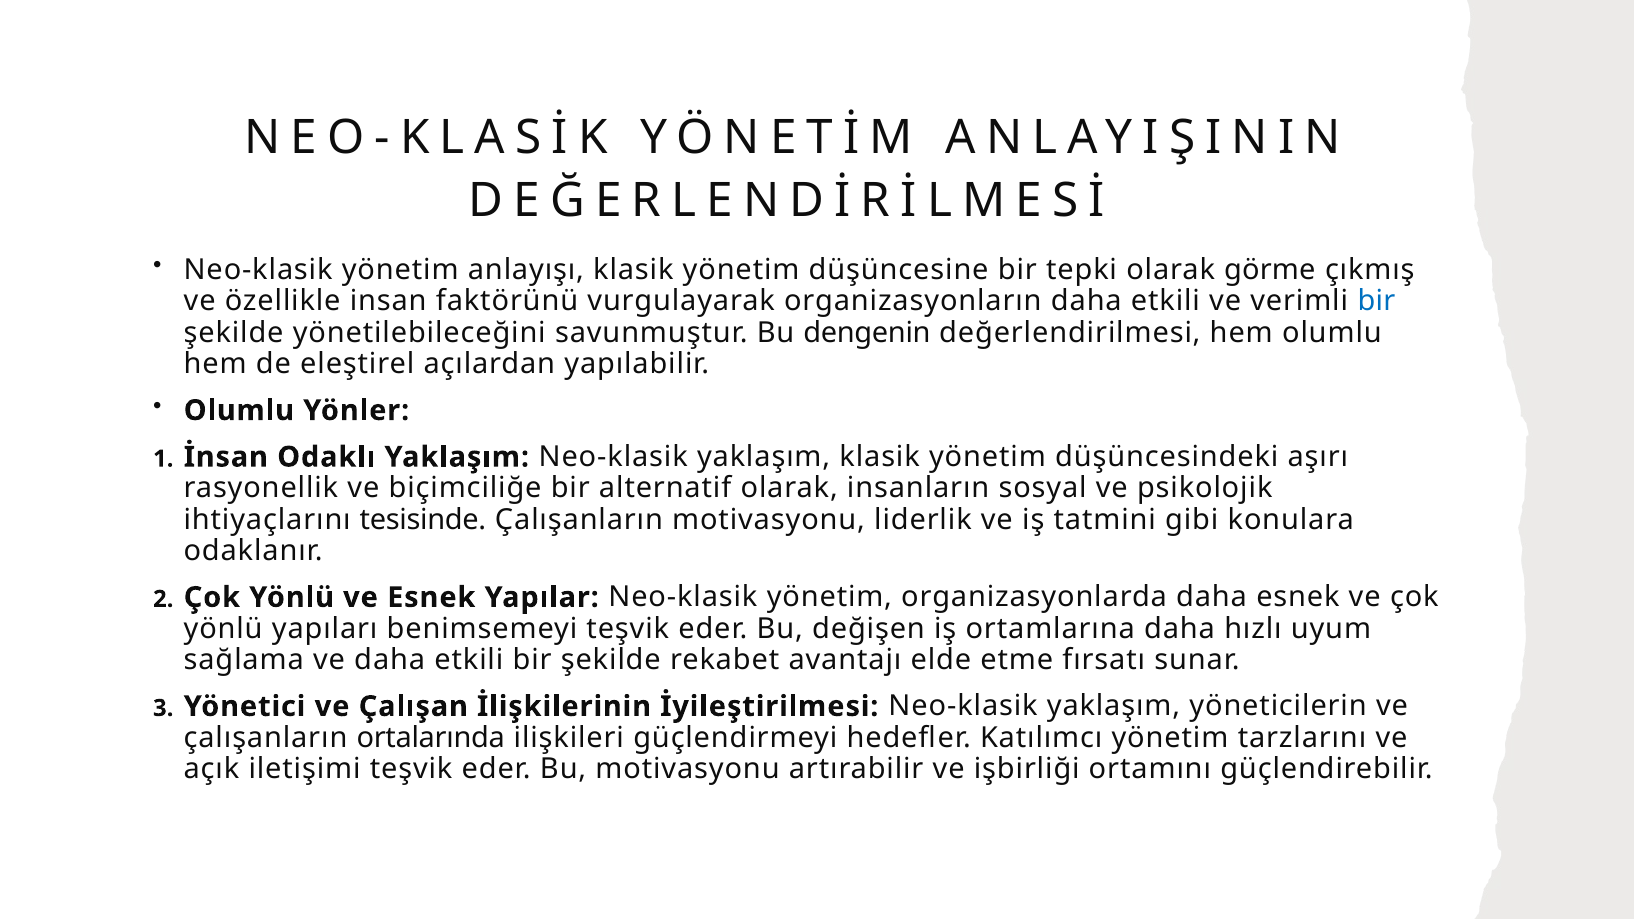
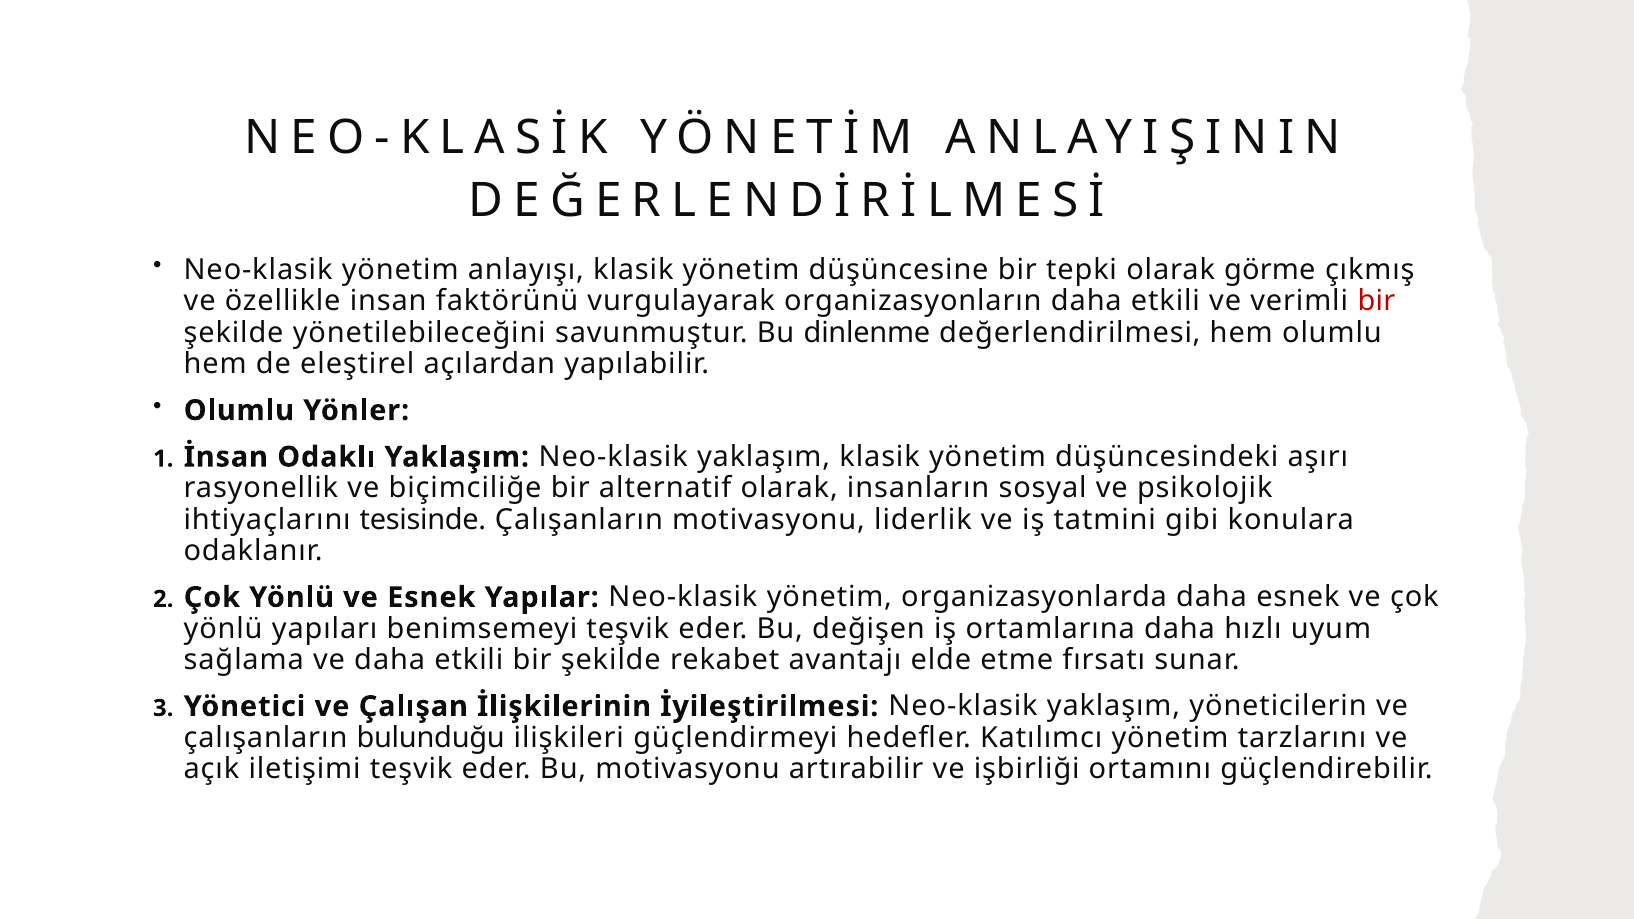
bir colour: blue -> red (1377, 301)
dengenin: dengenin -> dinlenme (867, 333)
ortalarında: ortalarında -> bulunduğu (431, 738)
